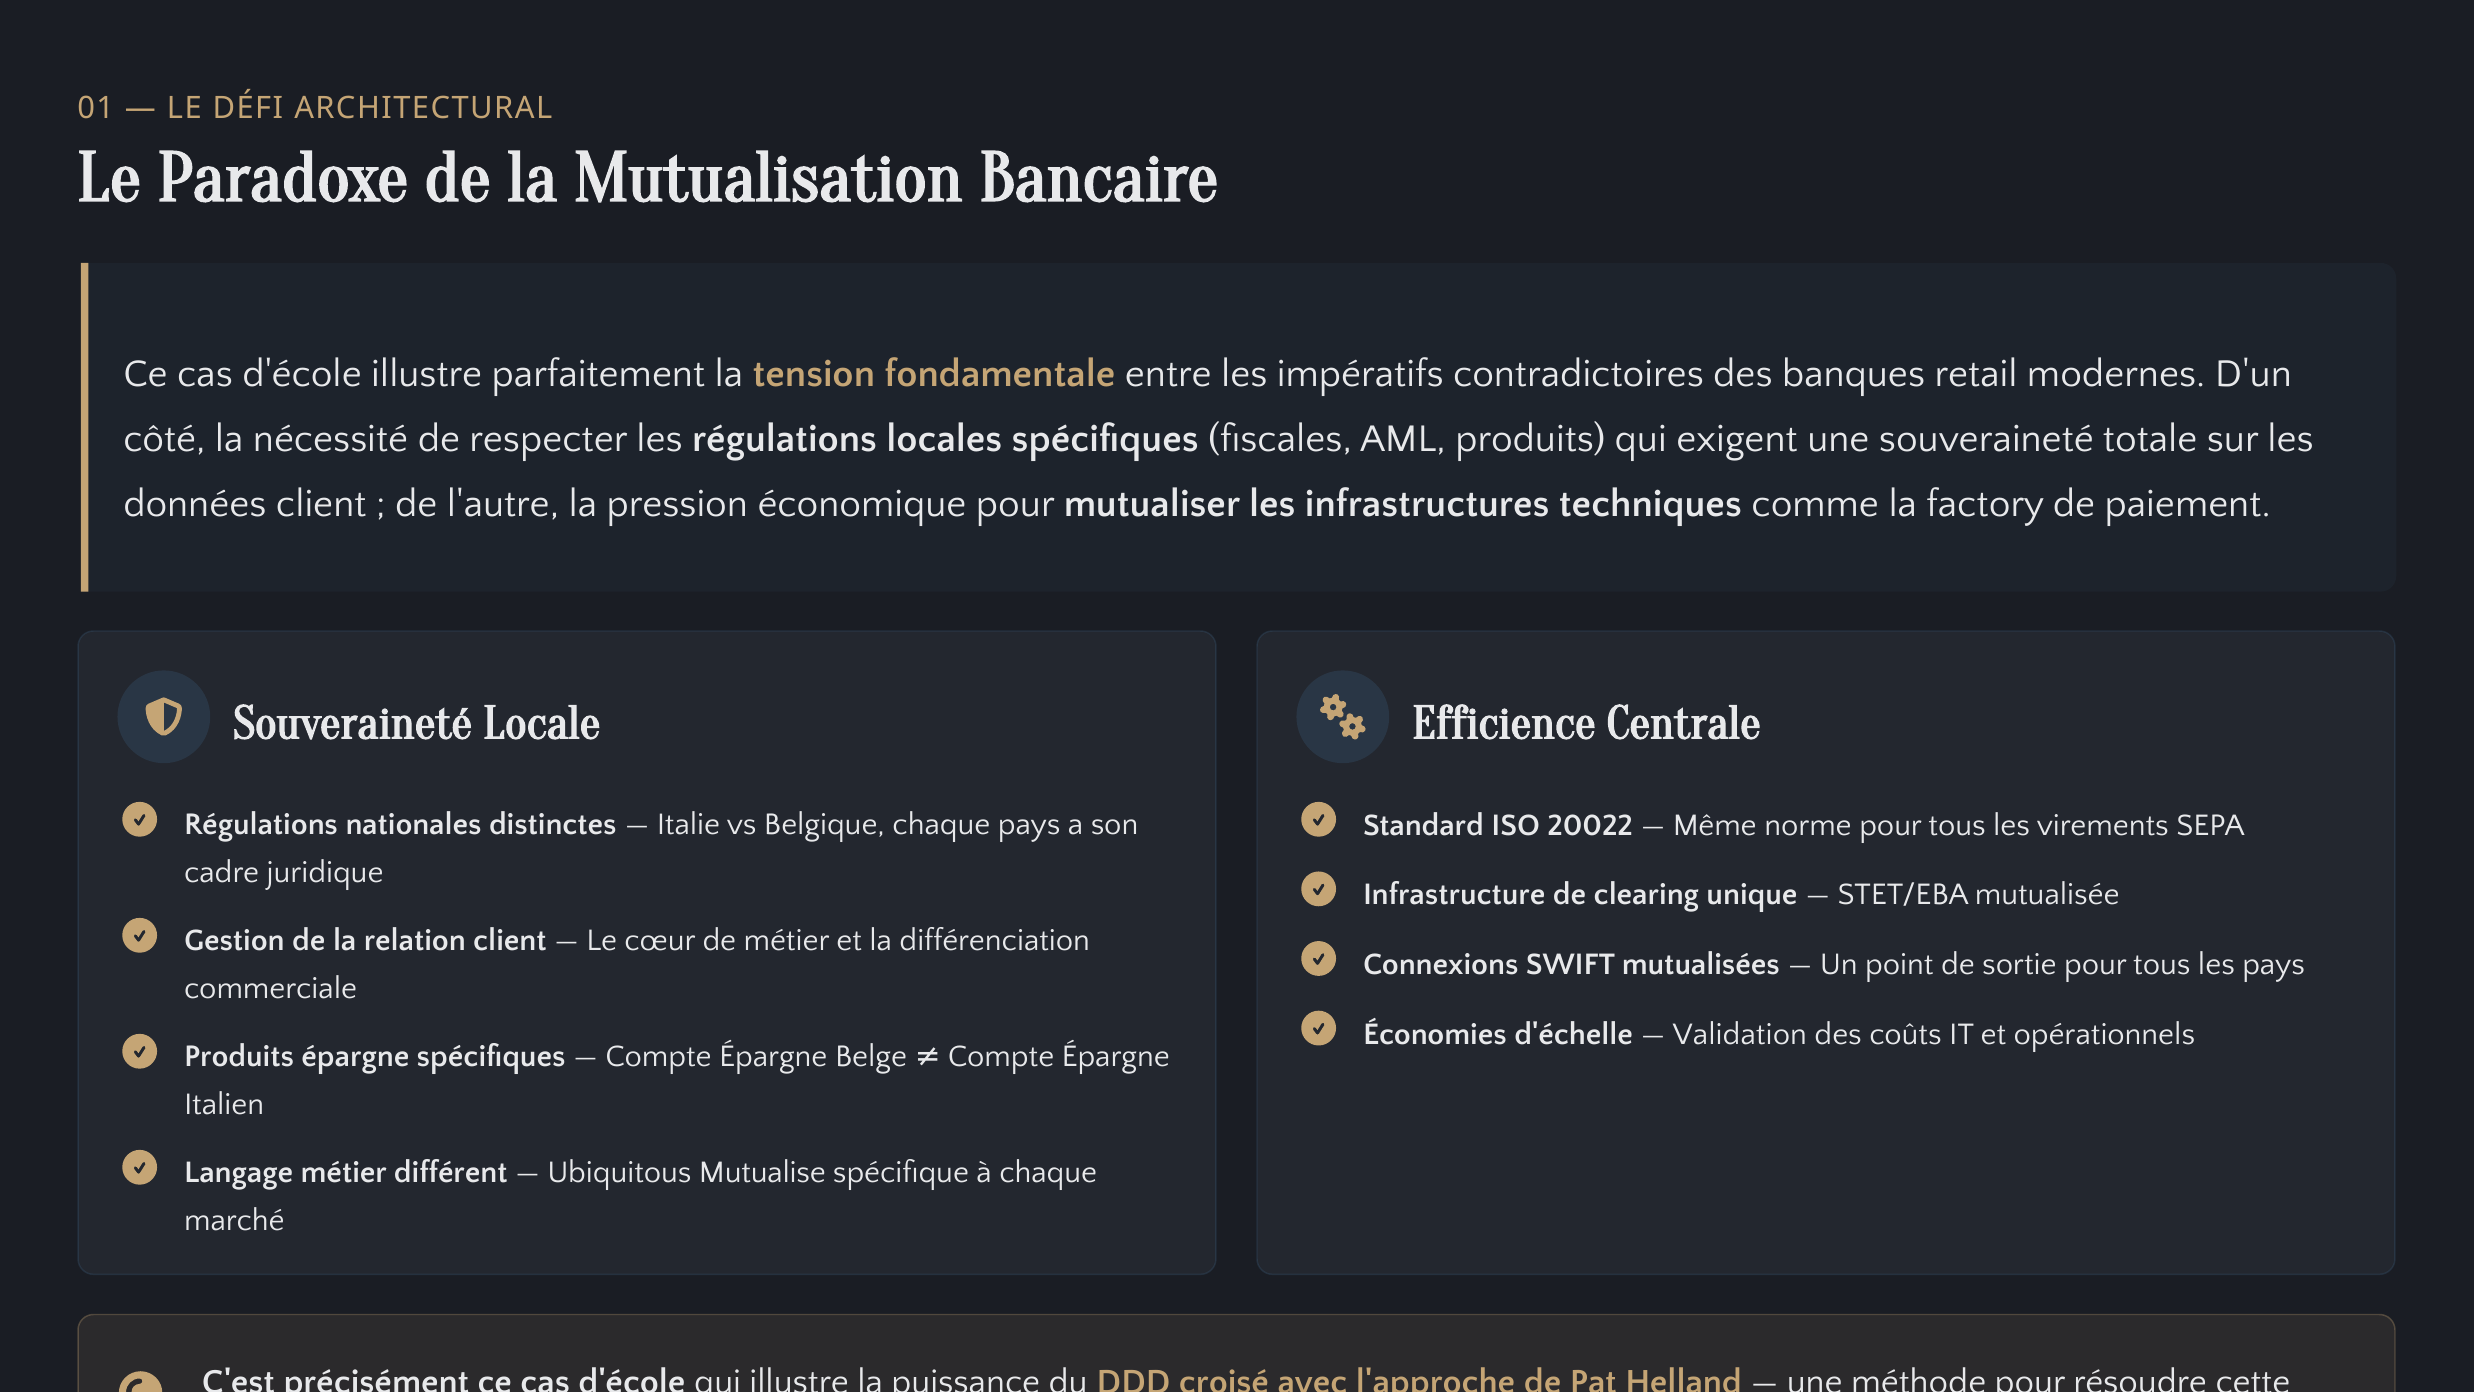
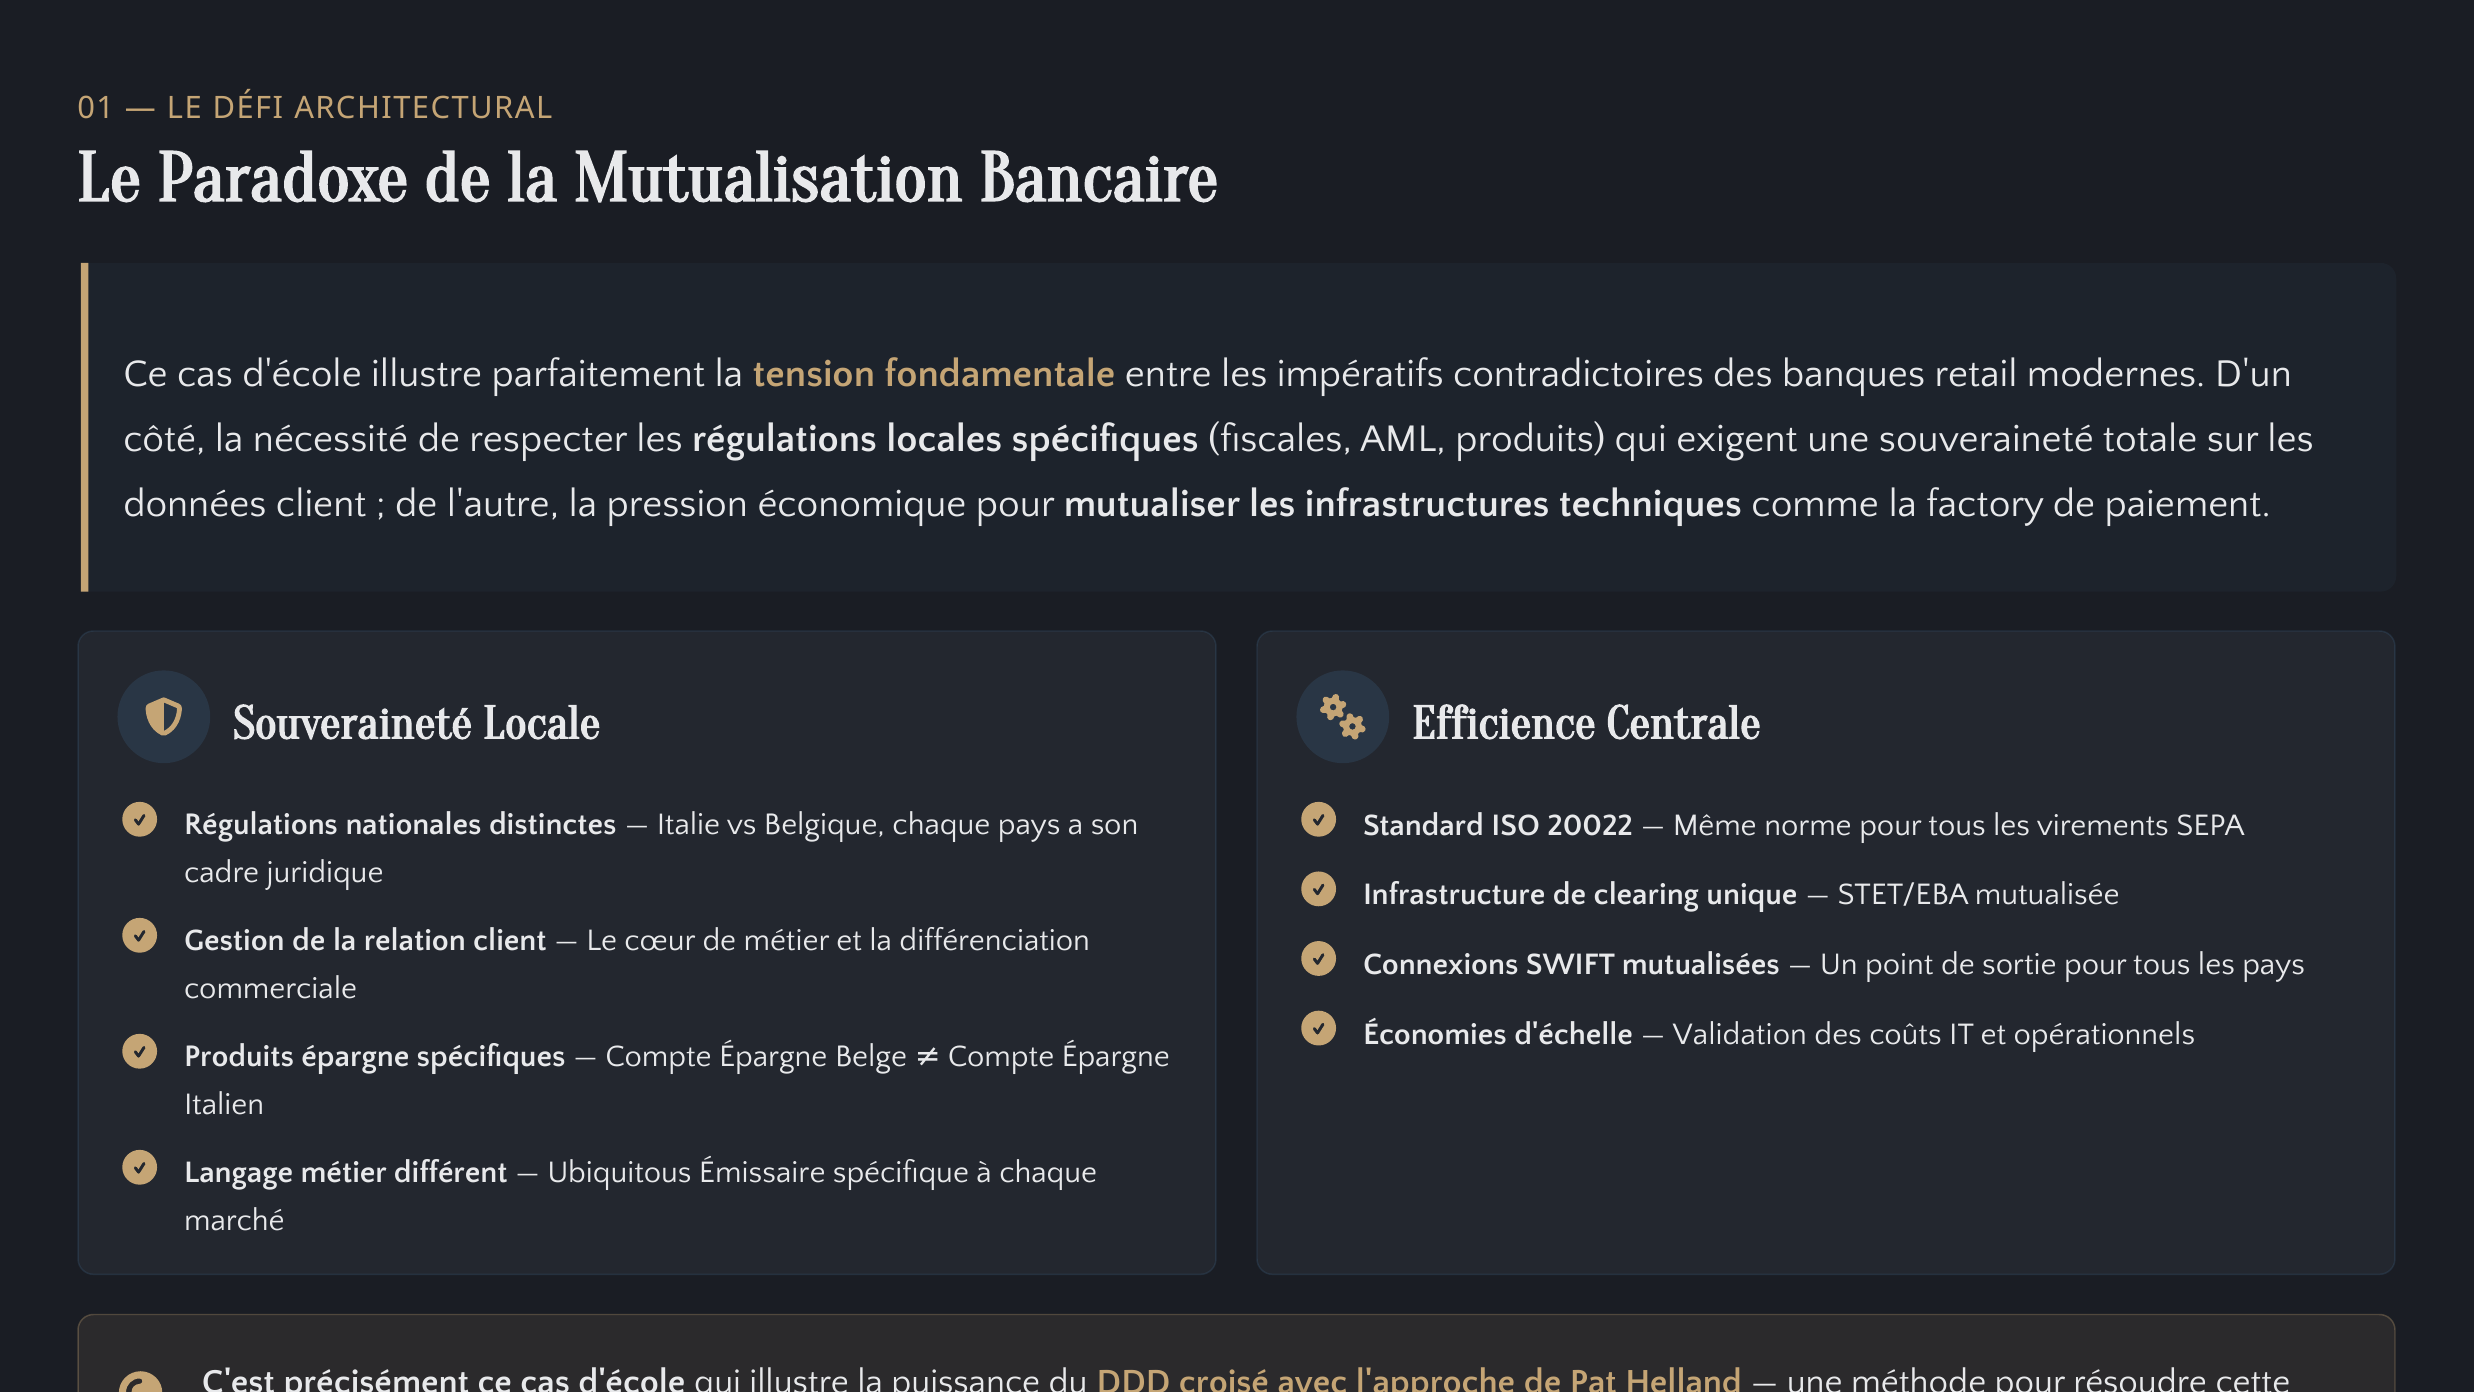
Mutualise: Mutualise -> Émissaire (762, 1172)
